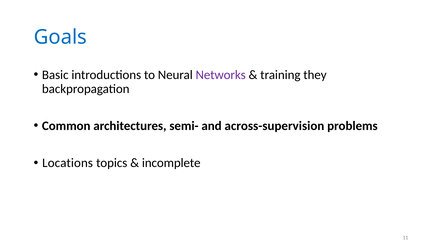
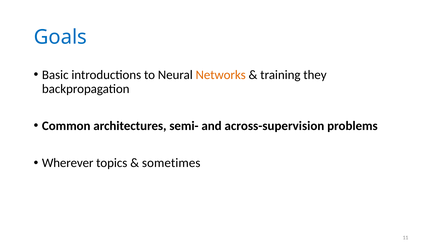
Networks colour: purple -> orange (221, 75)
Locations: Locations -> Wherever (68, 163)
incomplete: incomplete -> sometimes (171, 163)
